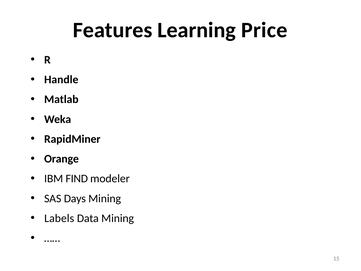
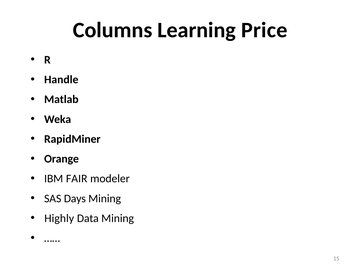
Features: Features -> Columns (113, 30)
FIND: FIND -> FAIR (77, 179)
Labels: Labels -> Highly (59, 218)
